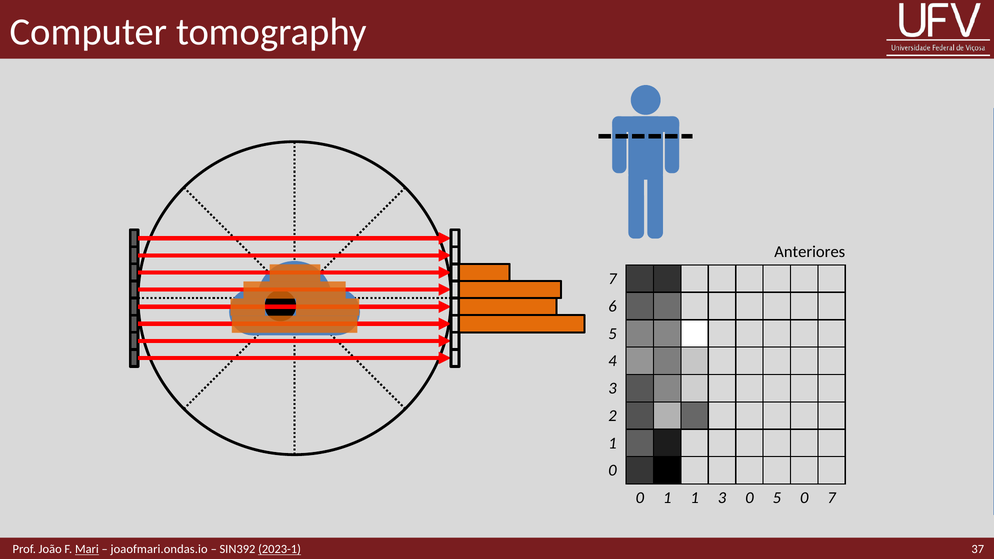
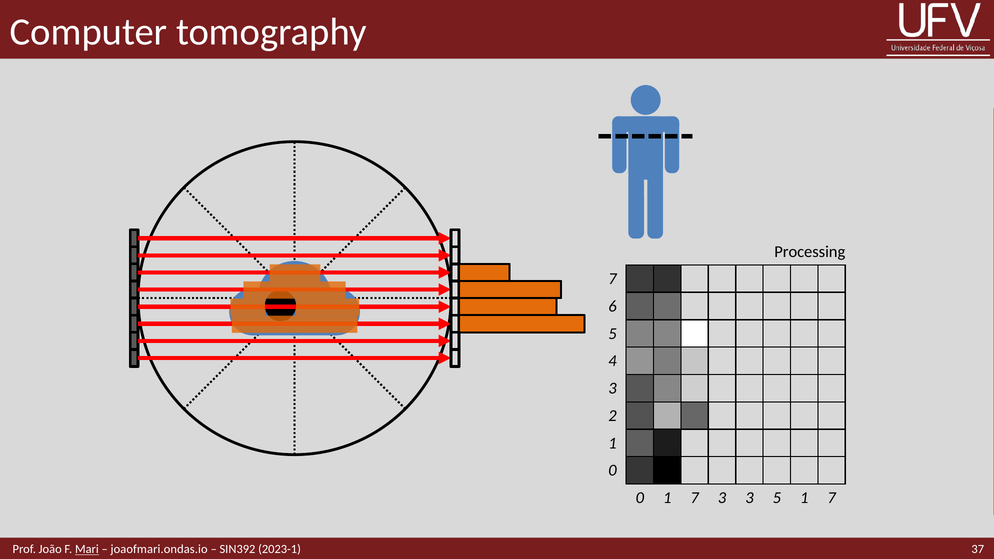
Anteriores: Anteriores -> Processing (810, 252)
0 1 1: 1 -> 7 (695, 498)
3 0: 0 -> 3 (749, 498)
5 0: 0 -> 1 (804, 498)
2023-1 underline: present -> none (280, 549)
